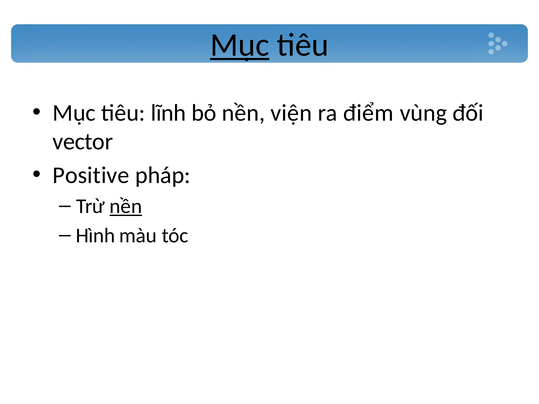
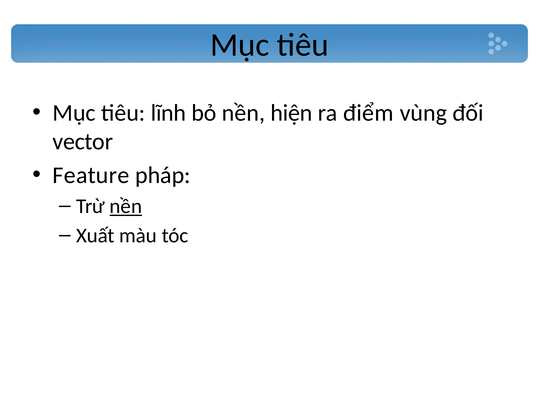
Mục underline: present -> none (240, 45)
viện: viện -> hiện (292, 113)
Positive: Positive -> Feature (91, 175)
Hình: Hình -> Xuất (95, 236)
